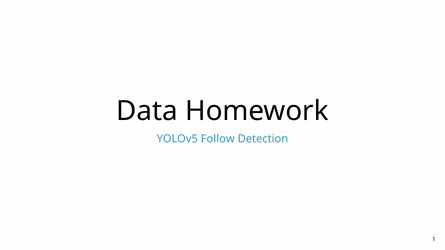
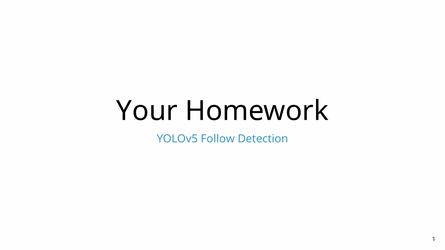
Data: Data -> Your (147, 111)
